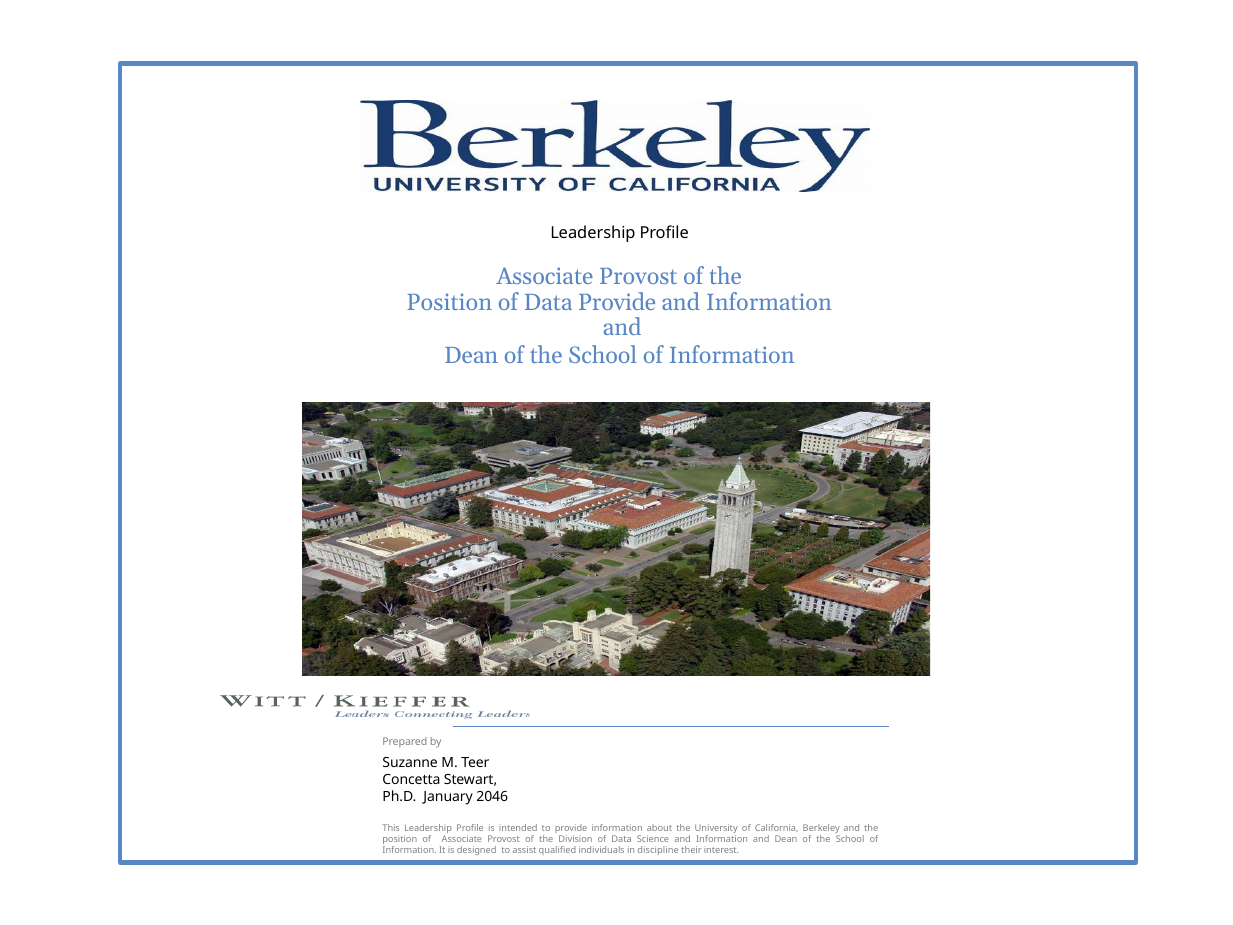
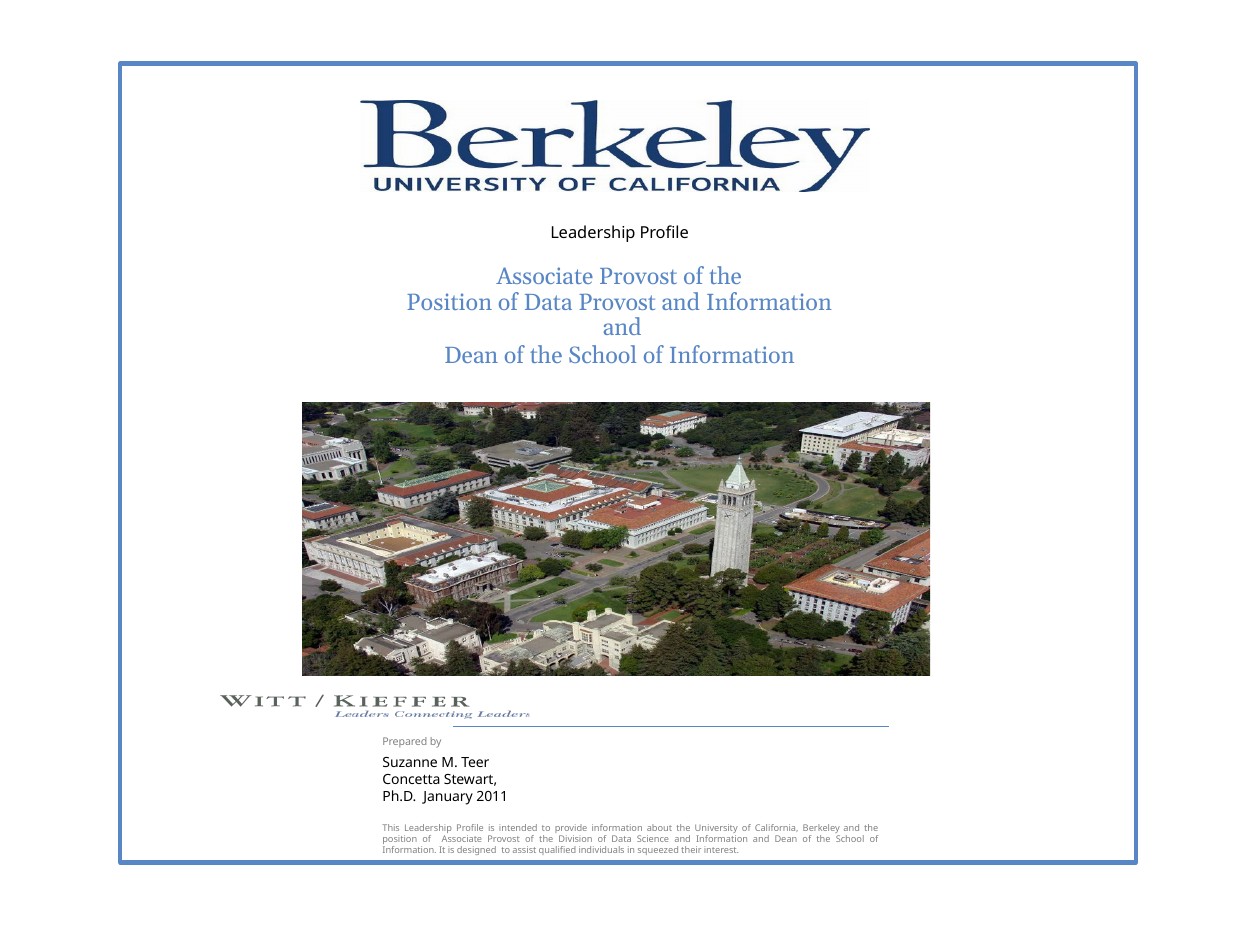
Data Provide: Provide -> Provost (617, 303)
2046: 2046 -> 2011 (492, 797)
discipline: discipline -> squeezed (658, 850)
